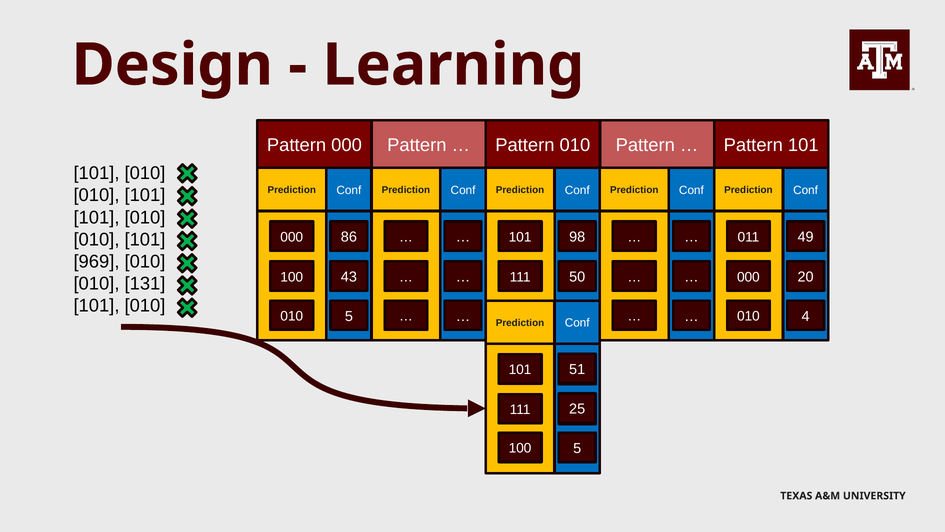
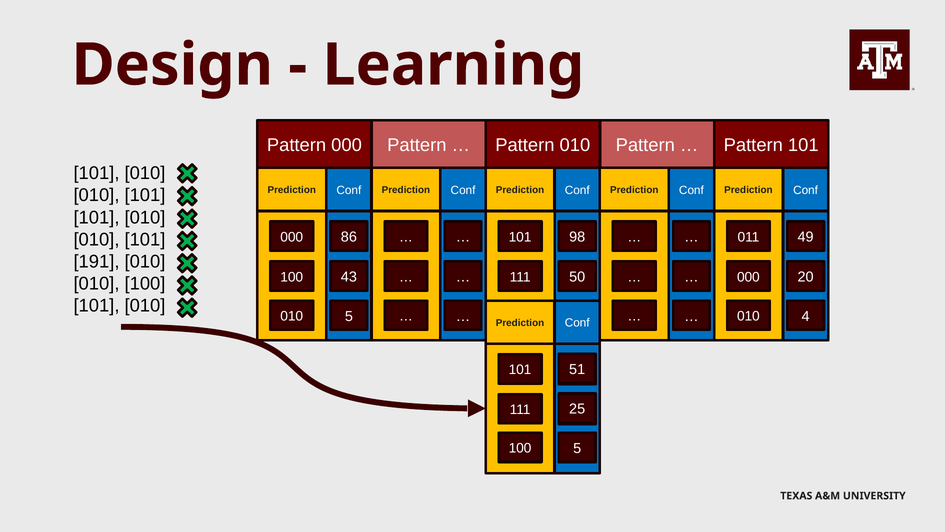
969: 969 -> 191 (97, 261)
010 131: 131 -> 100 (145, 283)
